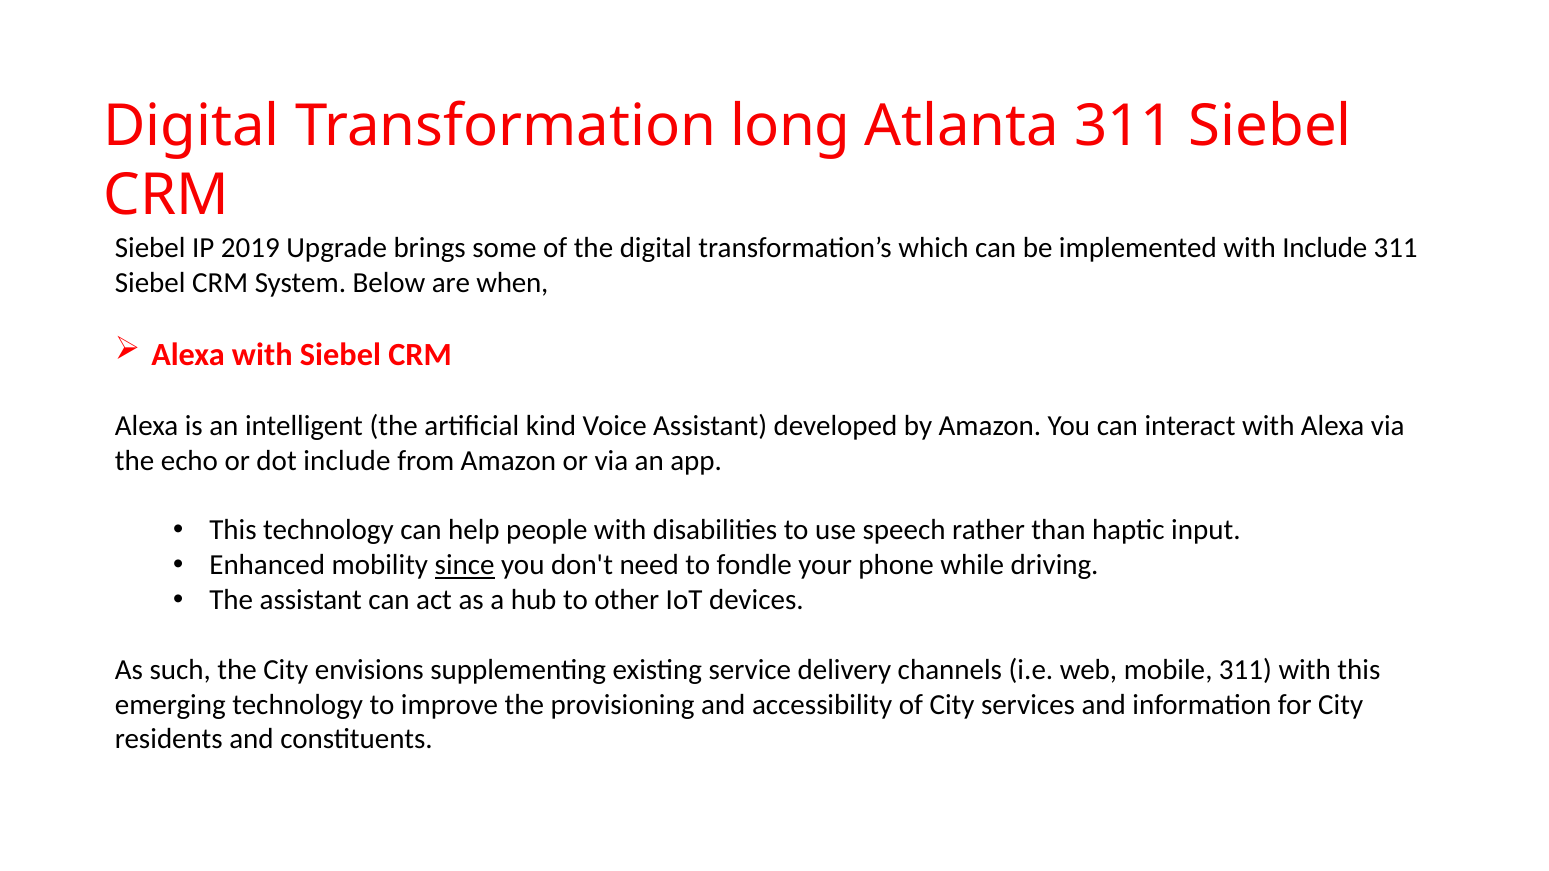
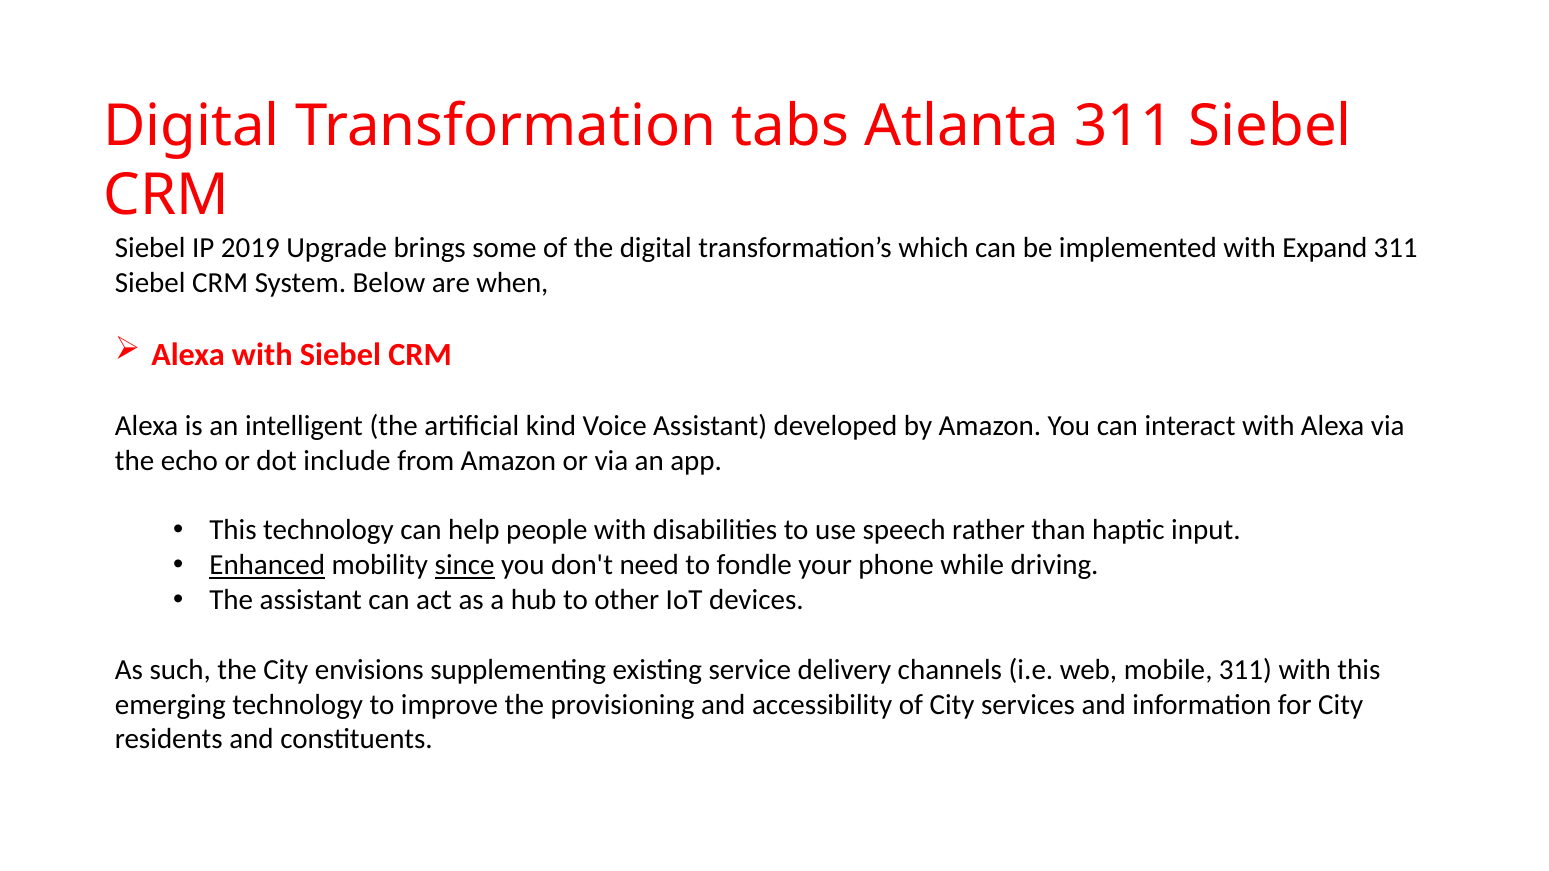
long: long -> tabs (790, 126)
with Include: Include -> Expand (1325, 248)
Enhanced underline: none -> present (267, 565)
